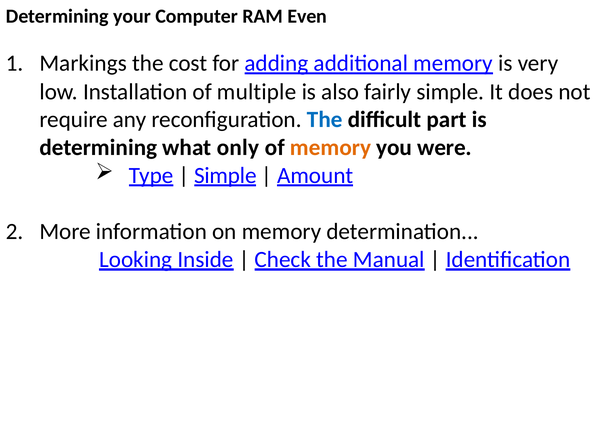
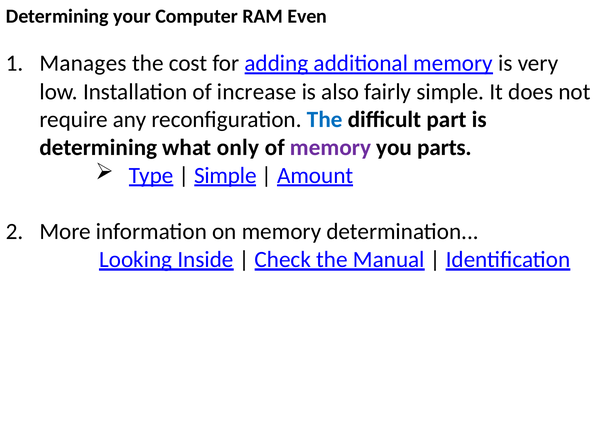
Markings: Markings -> Manages (83, 63)
multiple: multiple -> increase (257, 92)
memory colour: orange -> purple (331, 147)
were: were -> parts (445, 147)
